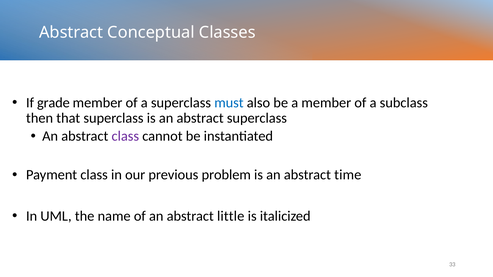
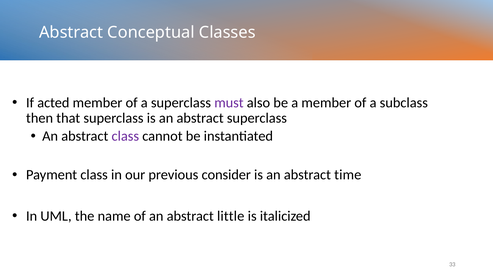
grade: grade -> acted (53, 103)
must colour: blue -> purple (229, 103)
problem: problem -> consider (226, 175)
